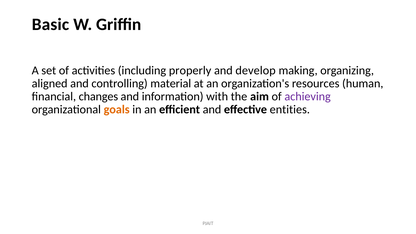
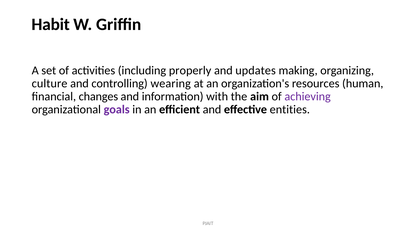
Basic: Basic -> Habit (51, 25)
develop: develop -> updates (256, 70)
aligned: aligned -> culture (50, 83)
material: material -> wearing (171, 83)
goals colour: orange -> purple (117, 110)
